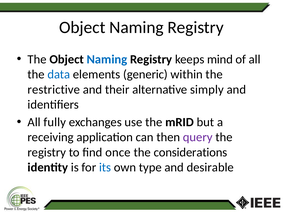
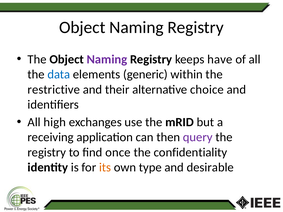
Naming colour: blue -> purple (107, 59)
mind: mind -> have (220, 59)
simply: simply -> choice (207, 90)
fully: fully -> high (55, 122)
considerations: considerations -> confidentiality (190, 152)
its colour: blue -> orange (105, 168)
